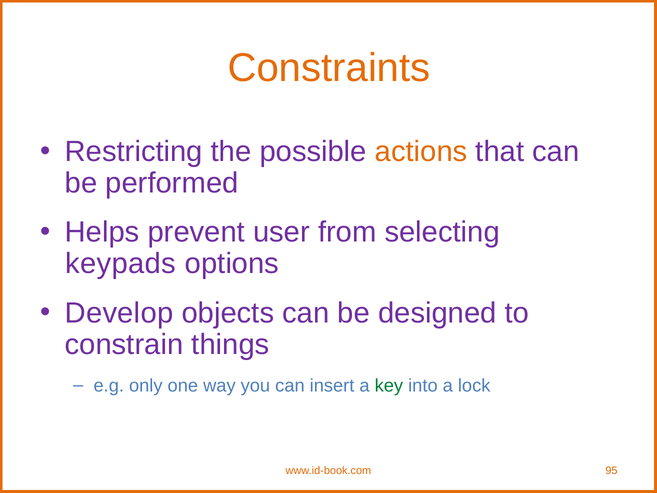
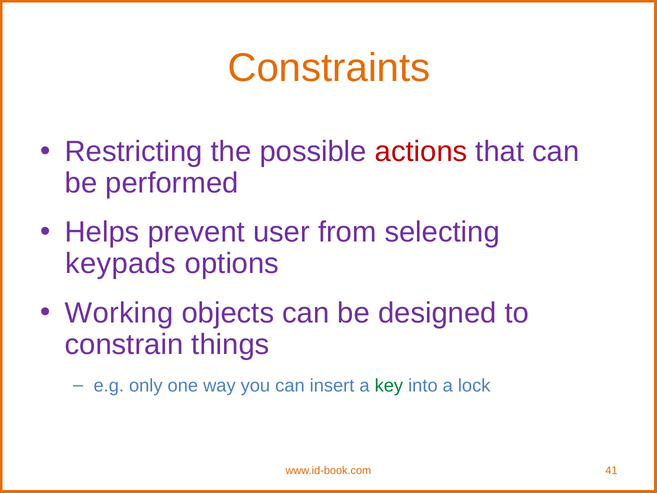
actions colour: orange -> red (421, 151)
Develop: Develop -> Working (119, 313)
95: 95 -> 41 (611, 471)
